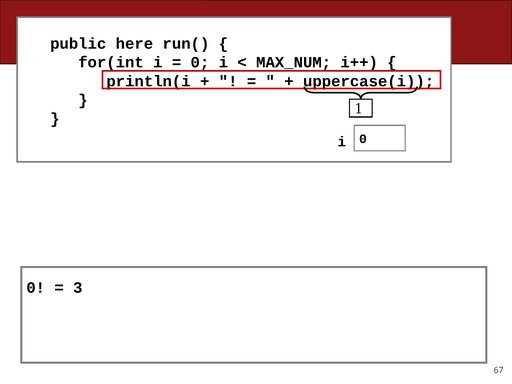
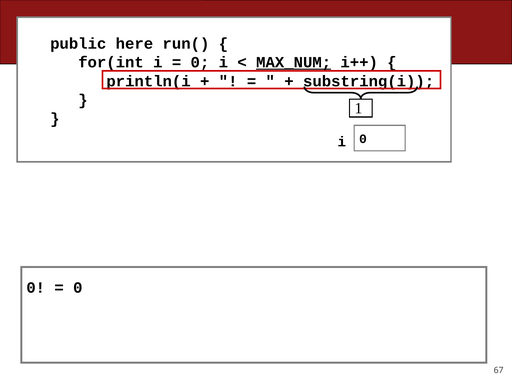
MAX_NUM underline: none -> present (294, 62)
uppercase(i: uppercase(i -> substring(i (369, 81)
3: 3 -> 0 (78, 288)
